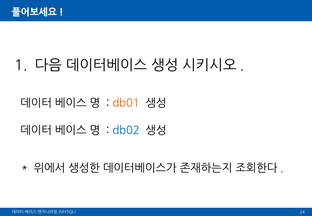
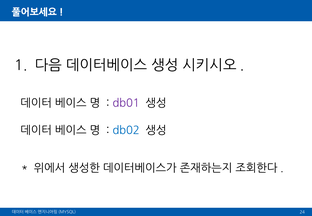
db01 colour: orange -> purple (126, 103)
